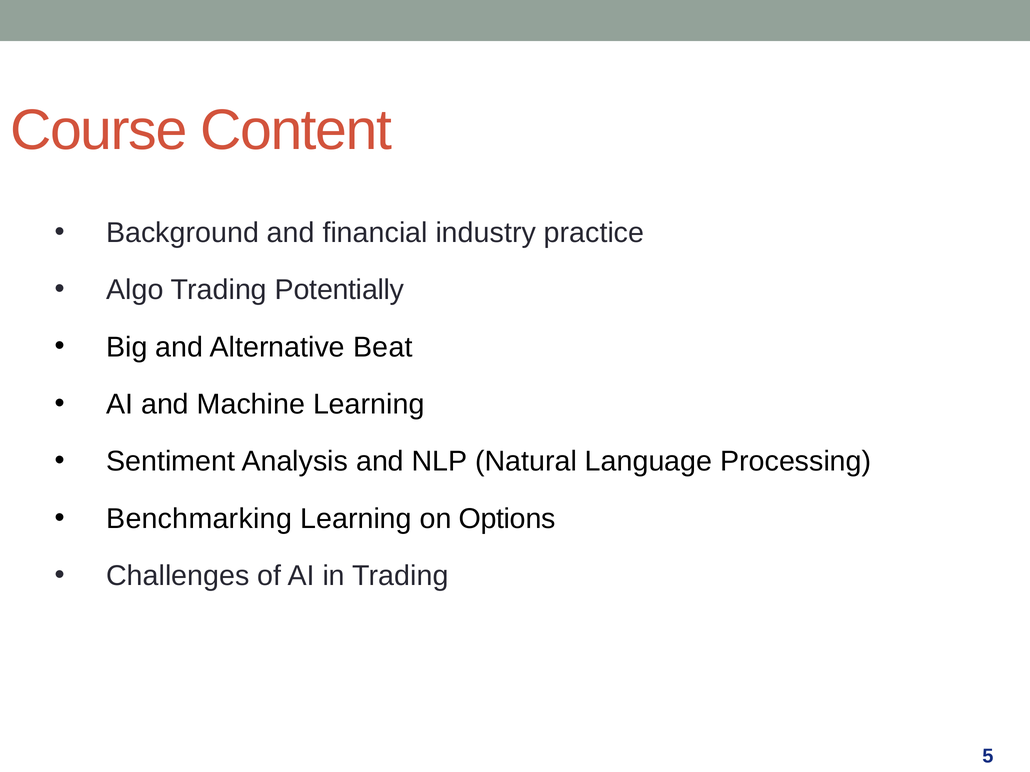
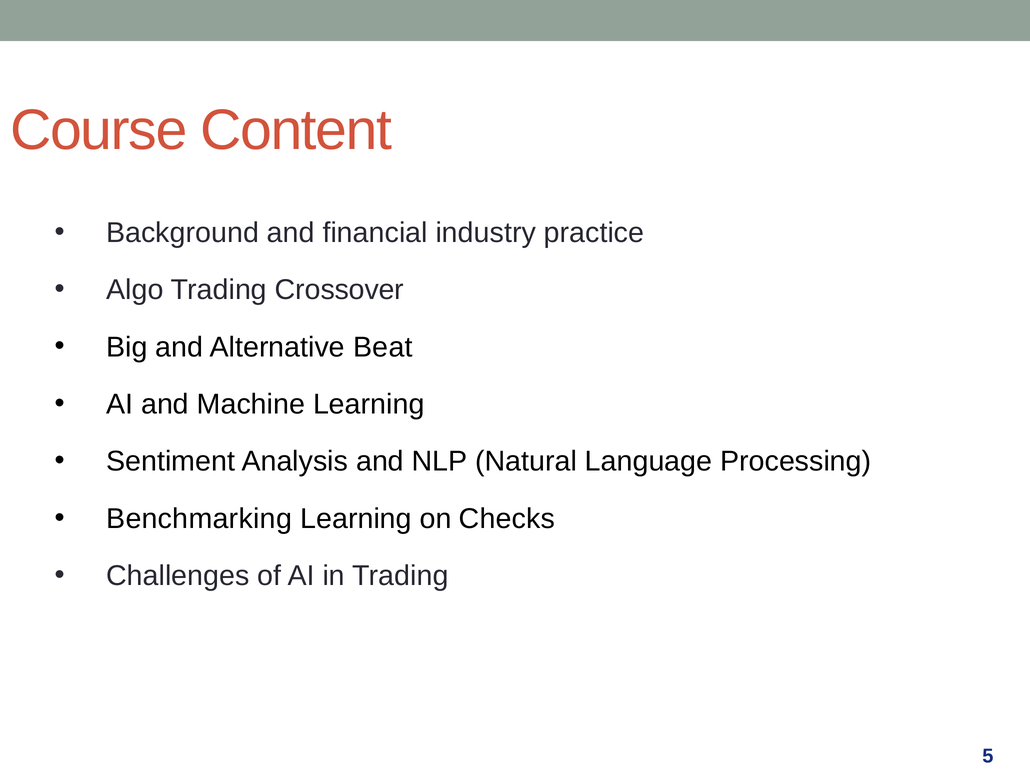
Potentially: Potentially -> Crossover (339, 290)
Options: Options -> Checks (507, 519)
